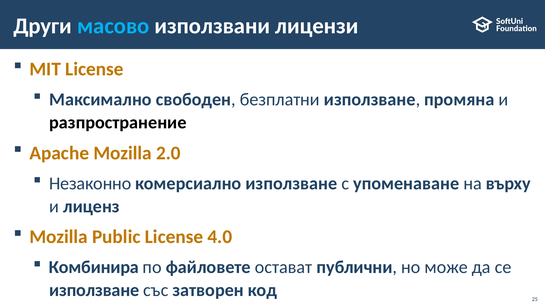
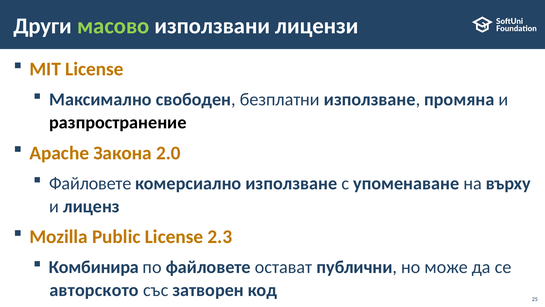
масово colour: light blue -> light green (113, 26)
Apache Mozilla: Mozilla -> Закона (123, 153)
Незаконно: Незаконно -> Файловете (90, 183)
4.0: 4.0 -> 2.3 (220, 237)
използване: използване -> авторското (94, 290)
